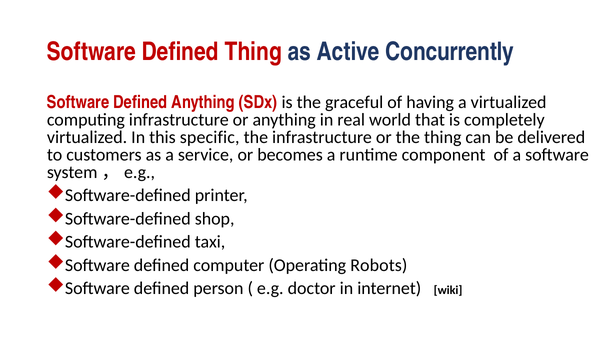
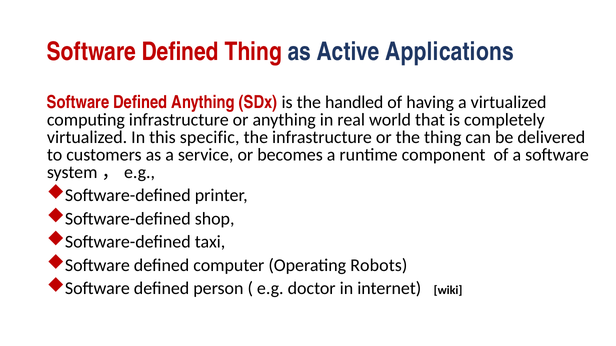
Concurrently: Concurrently -> Applications (450, 52)
graceful: graceful -> handled (354, 103)
